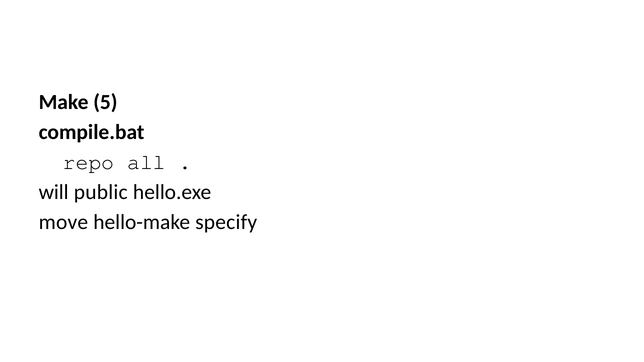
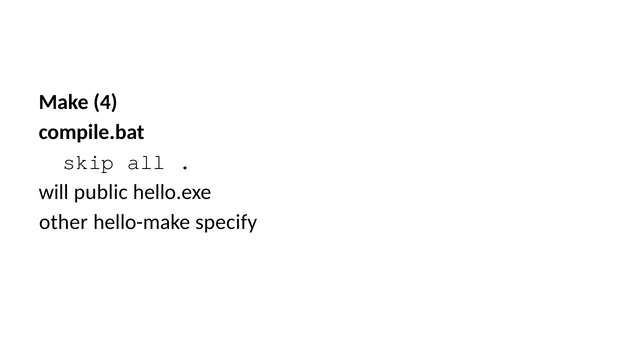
5: 5 -> 4 (105, 102)
repo: repo -> skip (89, 162)
move: move -> other (63, 222)
